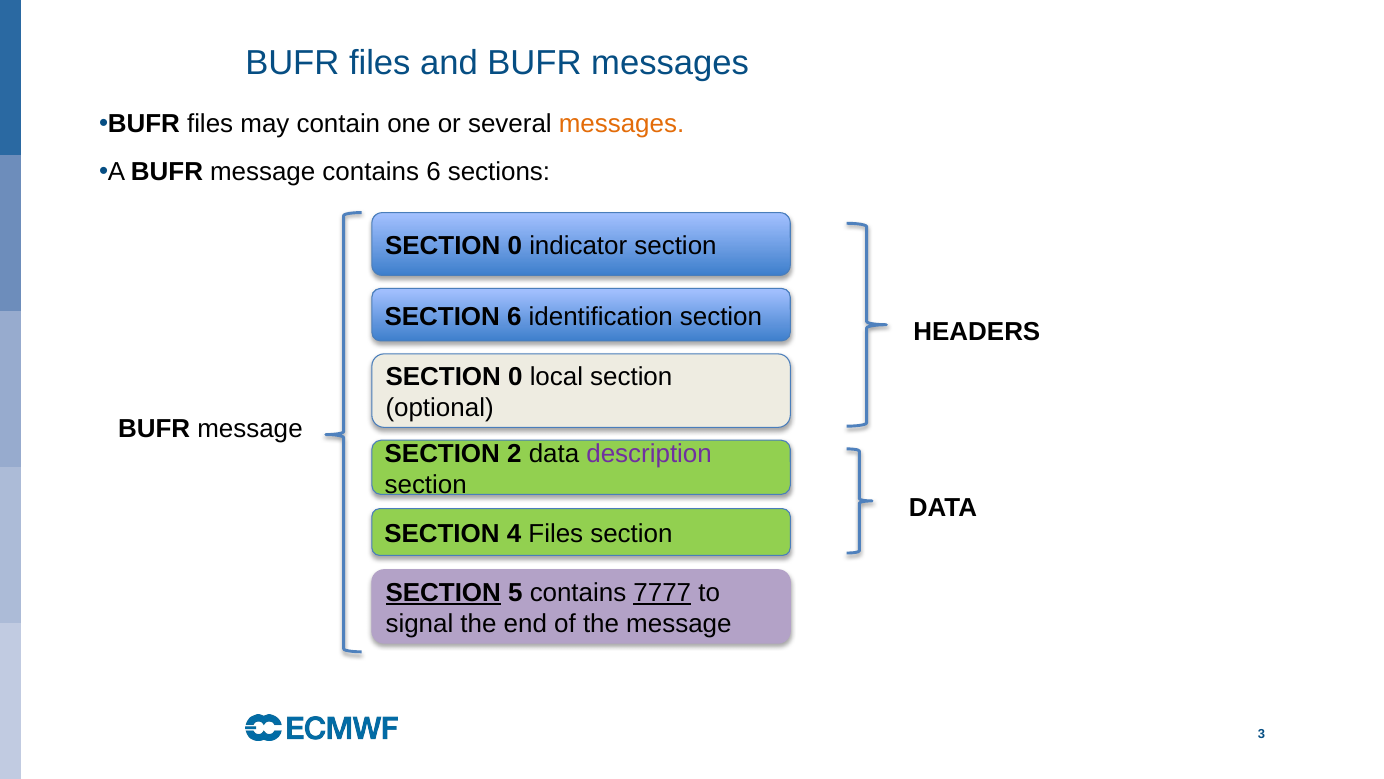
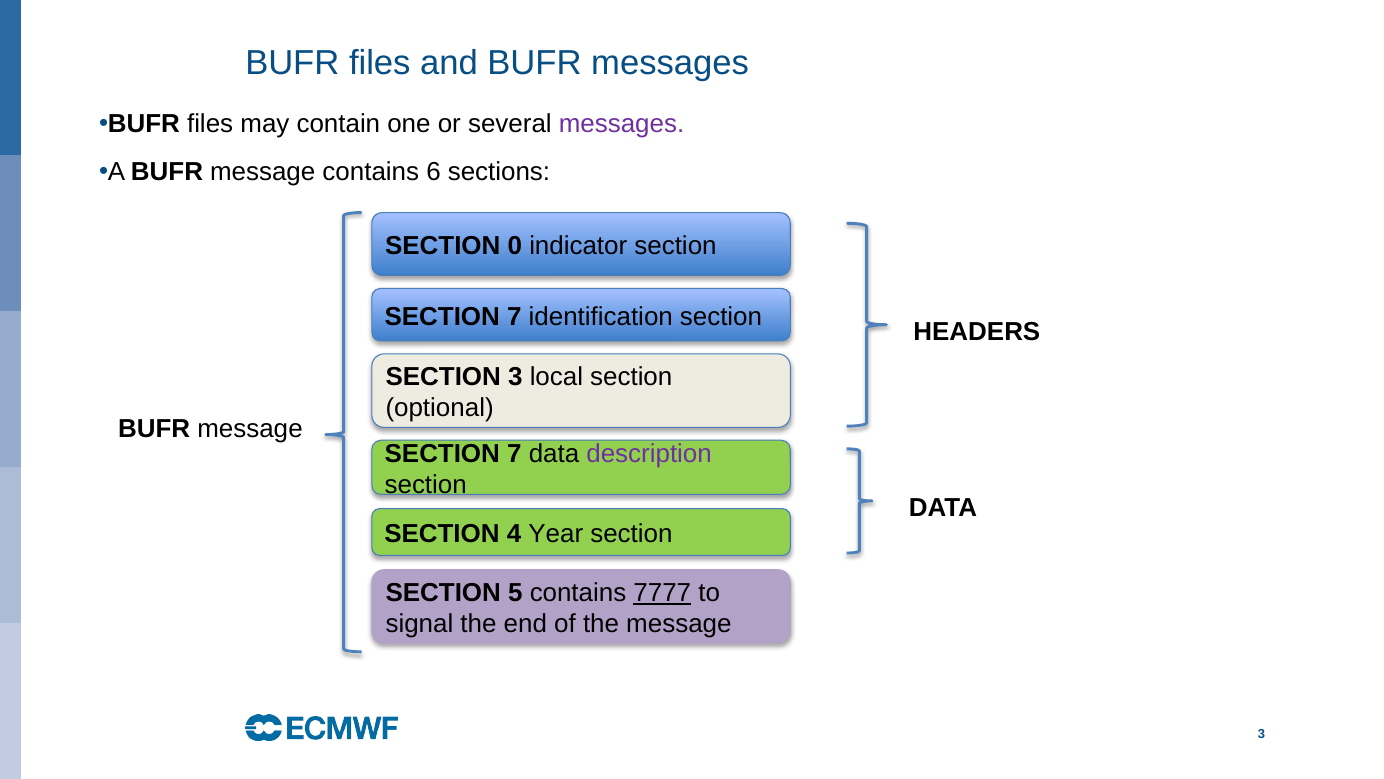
messages colour: orange -> purple (622, 124)
6: 6 -> 7 (514, 316)
0: 0 -> 3 (515, 377)
2: 2 -> 7 (514, 453)
4 Files: Files -> Year (556, 534)
SECTION underline: present -> none (443, 592)
